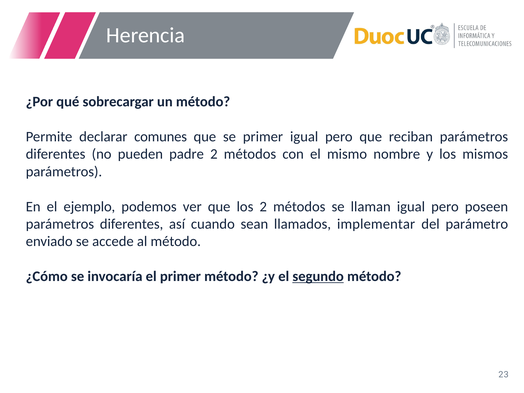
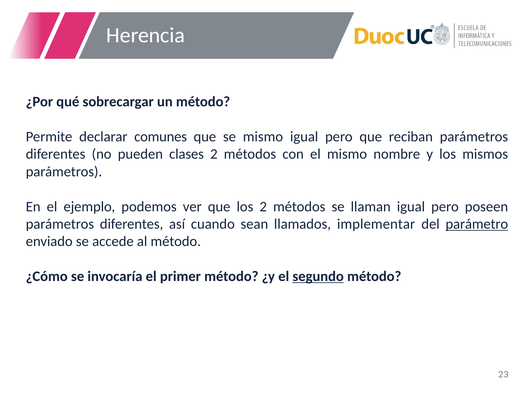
se primer: primer -> mismo (263, 137)
padre: padre -> clases (187, 154)
parámetro underline: none -> present (477, 224)
